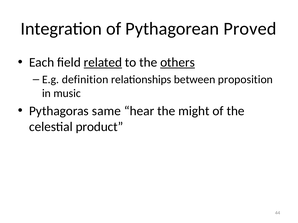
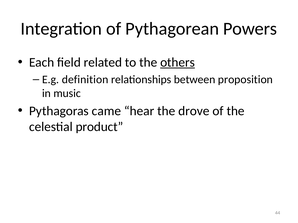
Proved: Proved -> Powers (250, 29)
related underline: present -> none (103, 63)
same: same -> came (106, 111)
might: might -> drove (194, 111)
